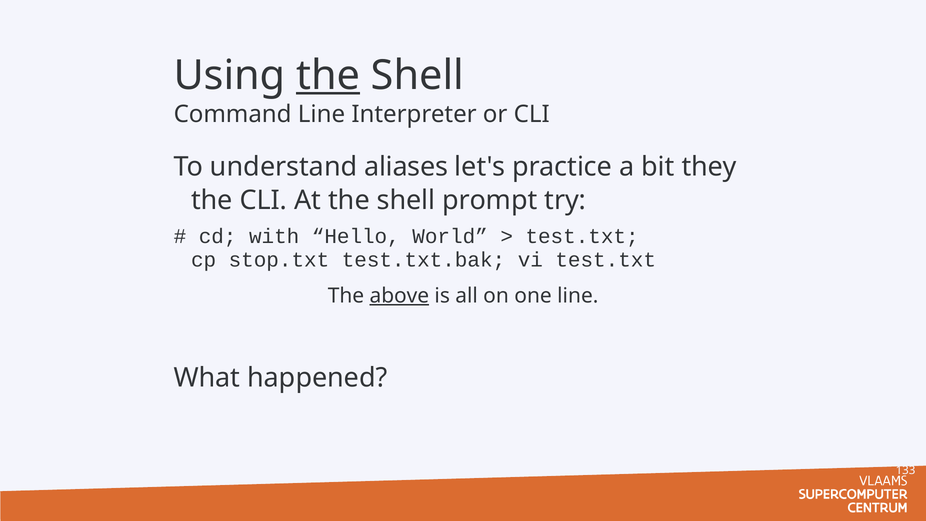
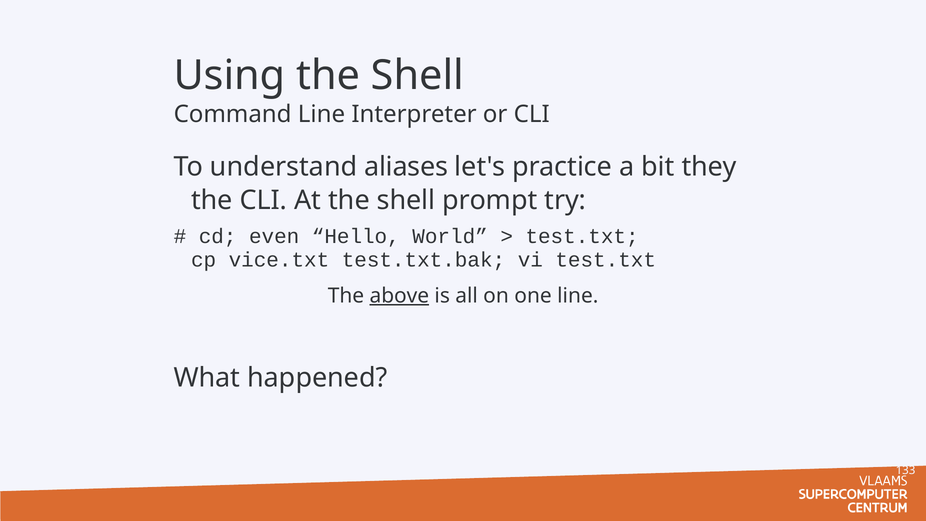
the underline: present -> none (328, 75)
with: with -> even (274, 236)
stop.txt: stop.txt -> vice.txt (279, 260)
